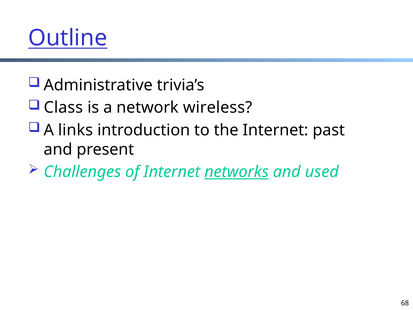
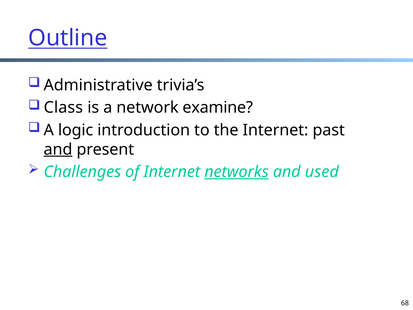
wireless: wireless -> examine (218, 108)
links: links -> logic (76, 130)
and underline: none -> present (58, 149)
